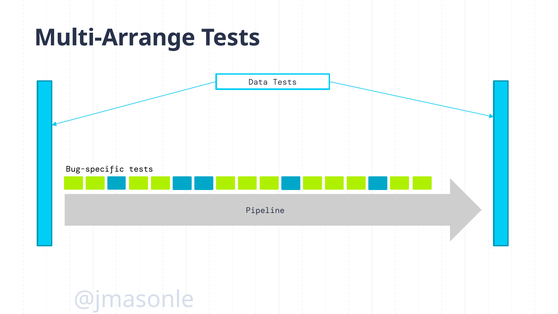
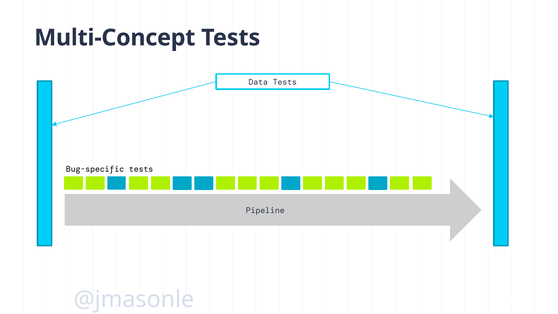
Multi-Arrange: Multi-Arrange -> Multi-Concept (115, 38)
